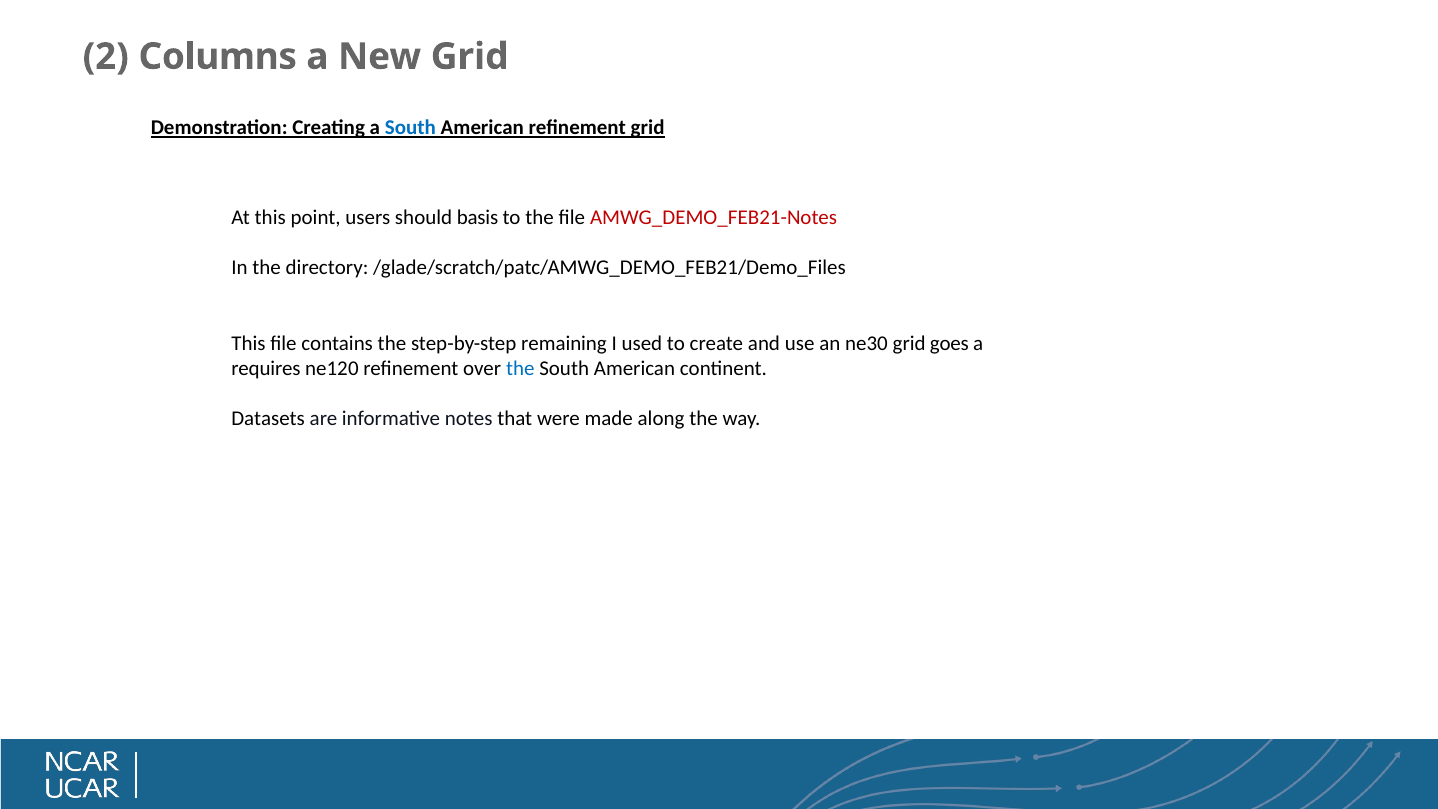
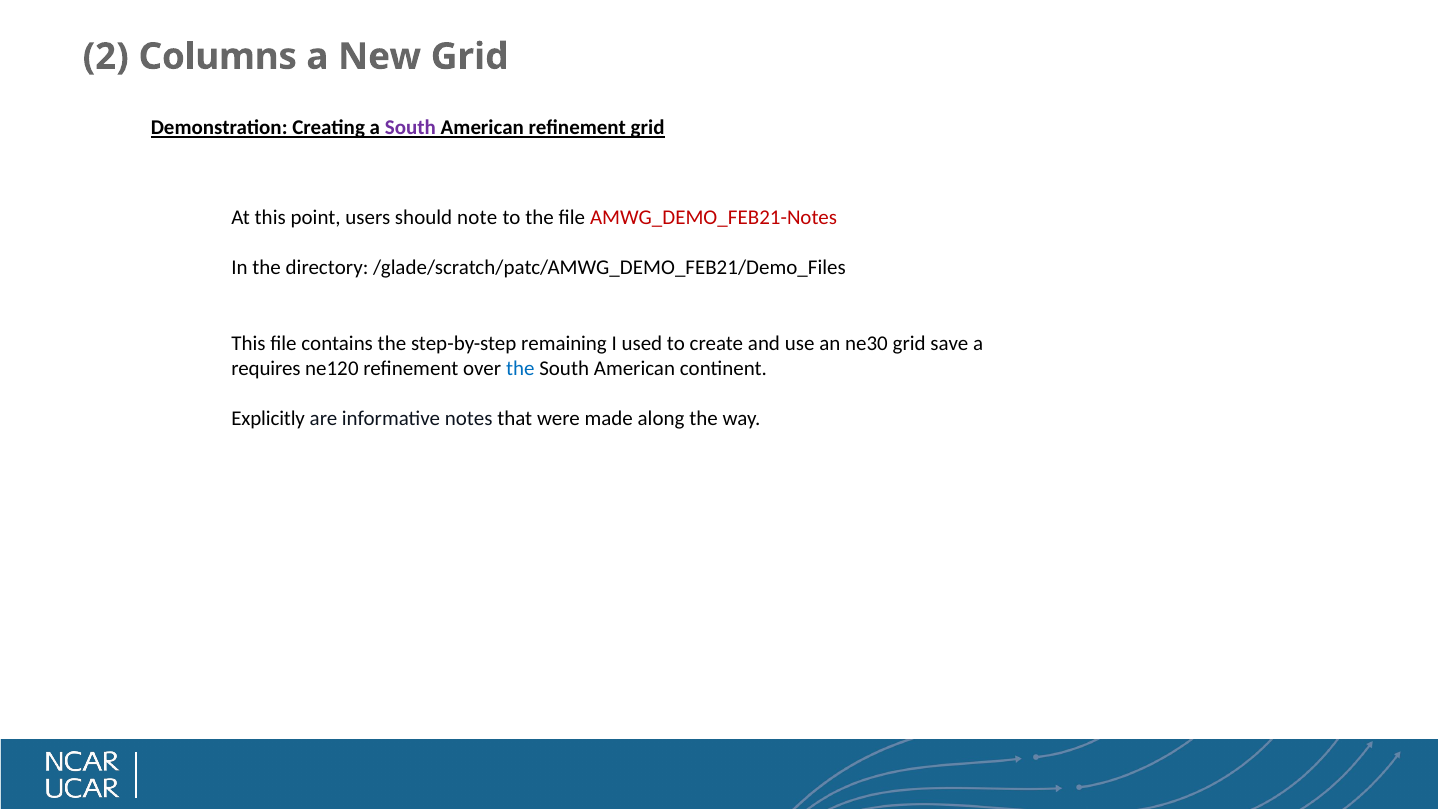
South colour: blue -> purple (410, 127)
basis: basis -> note (477, 217)
goes: goes -> save (949, 343)
Datasets: Datasets -> Explicitly (268, 419)
